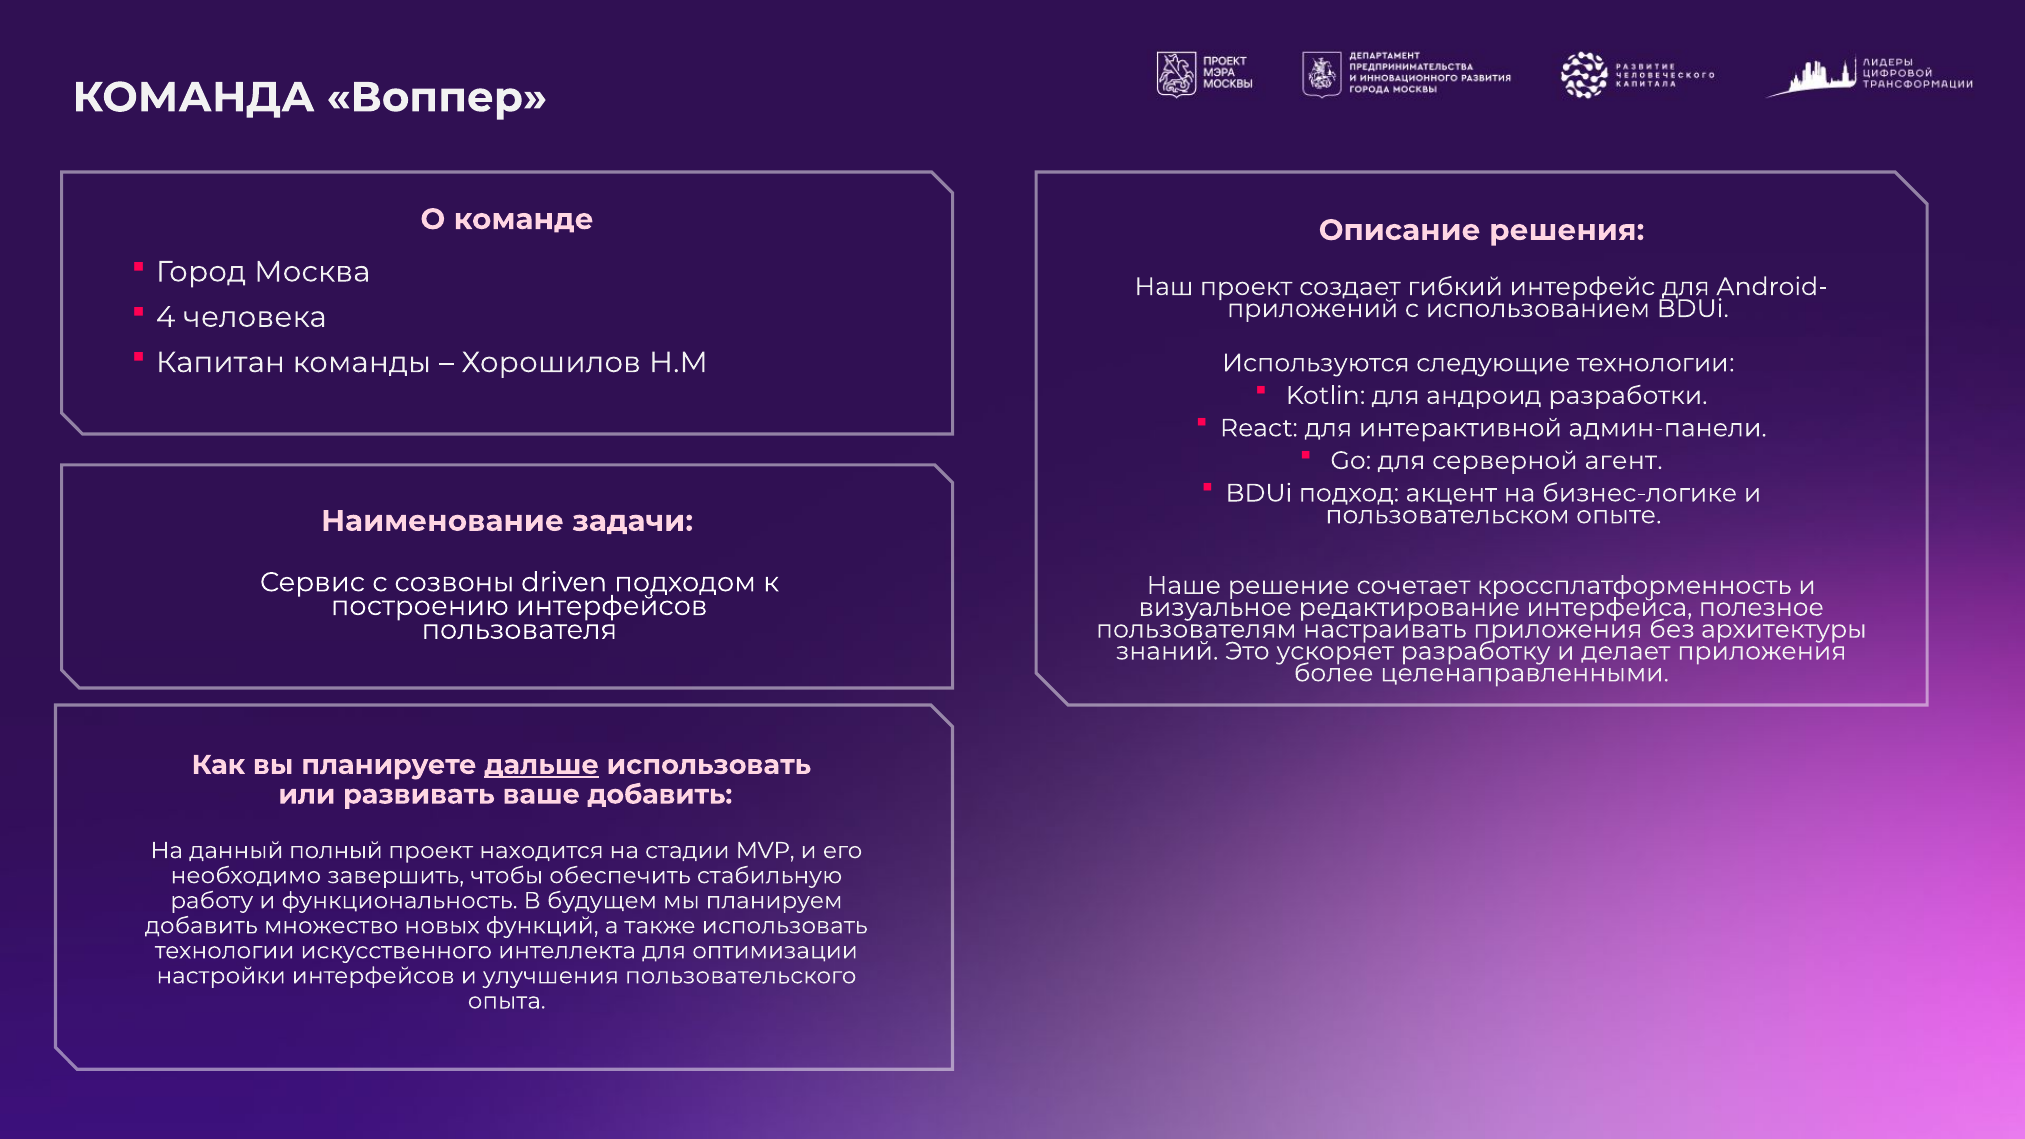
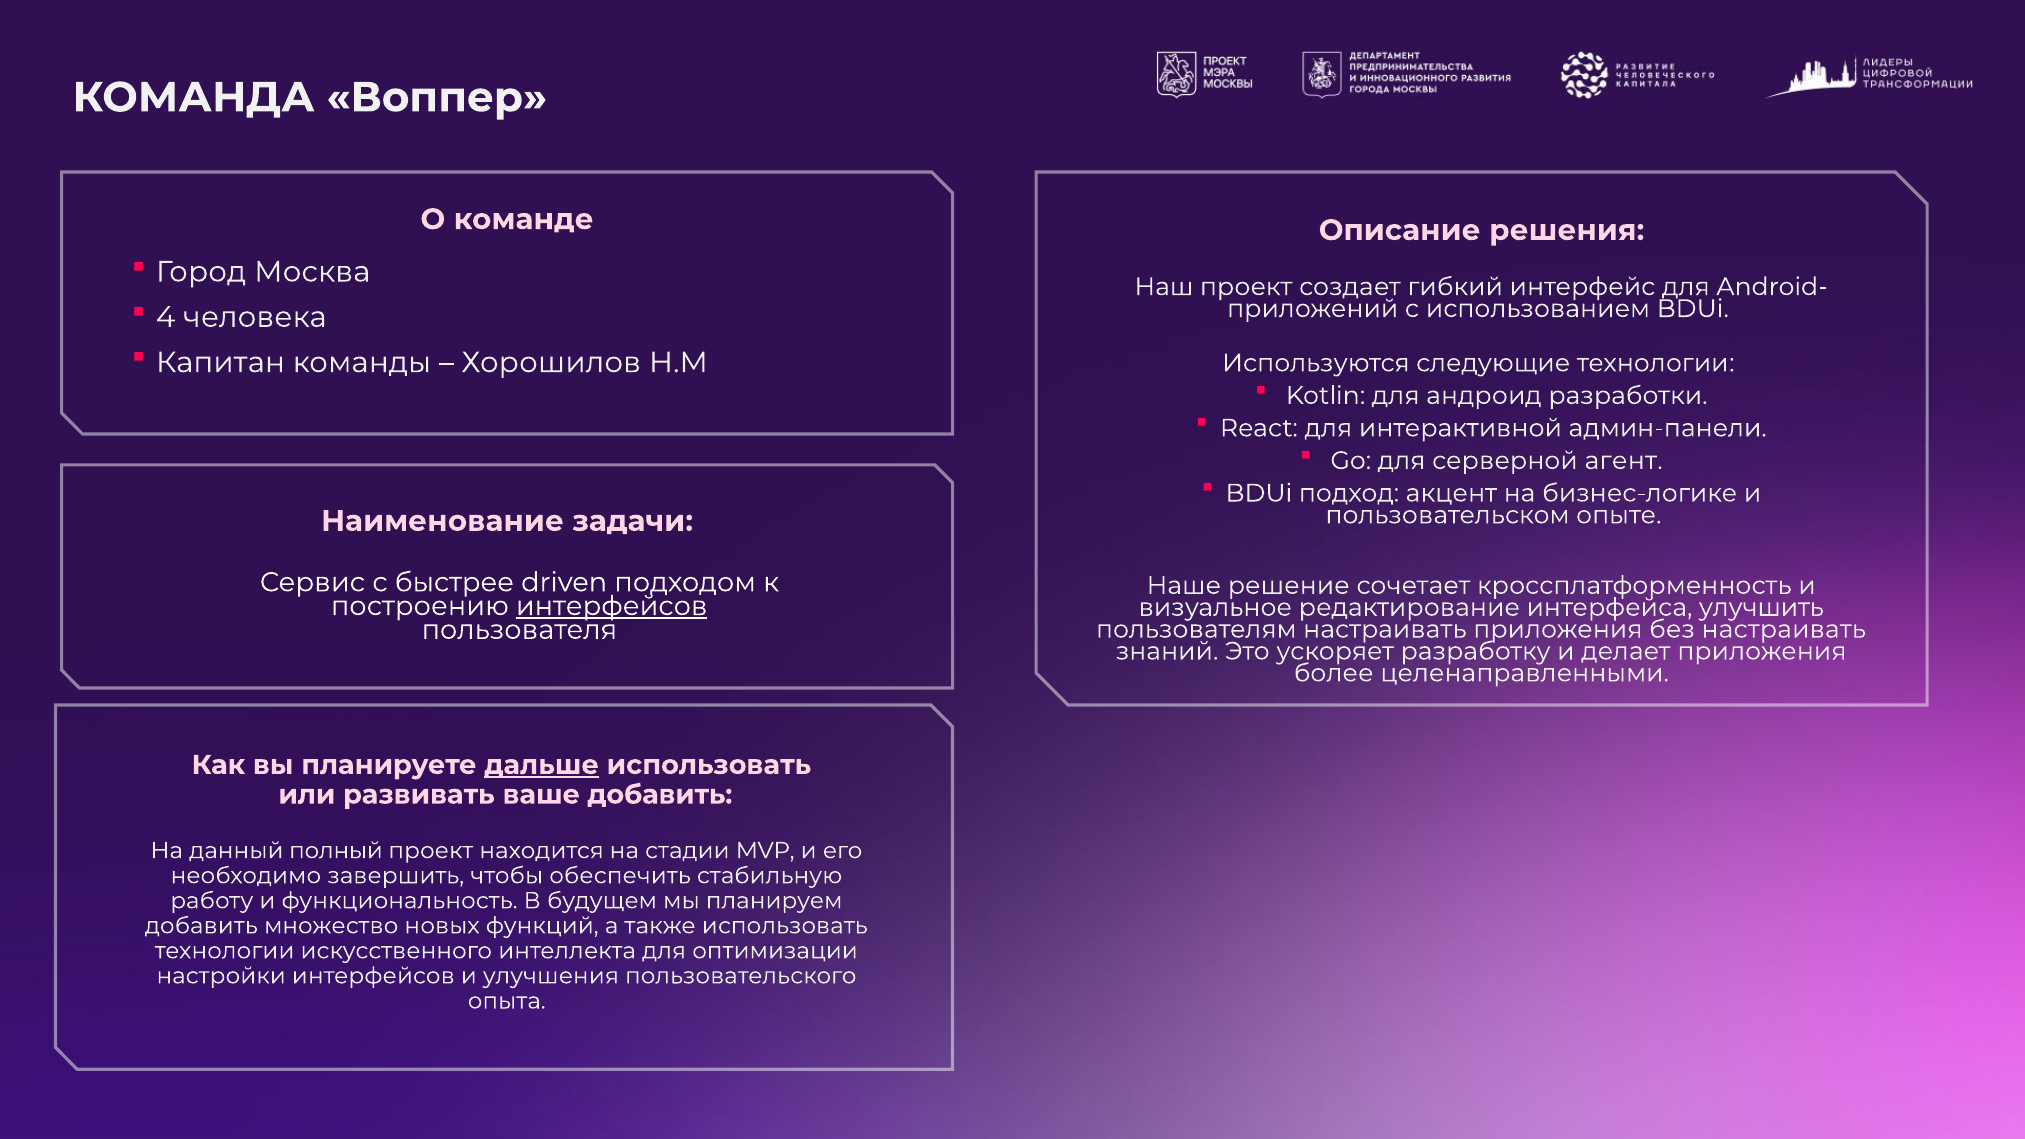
созвоны: созвоны -> быстрее (454, 582)
интерфейсов underline: none -> present (612, 606)
полезное: полезное -> улучшить (1761, 607)
без архитектуры: архитектуры -> настраивать (1784, 629)
